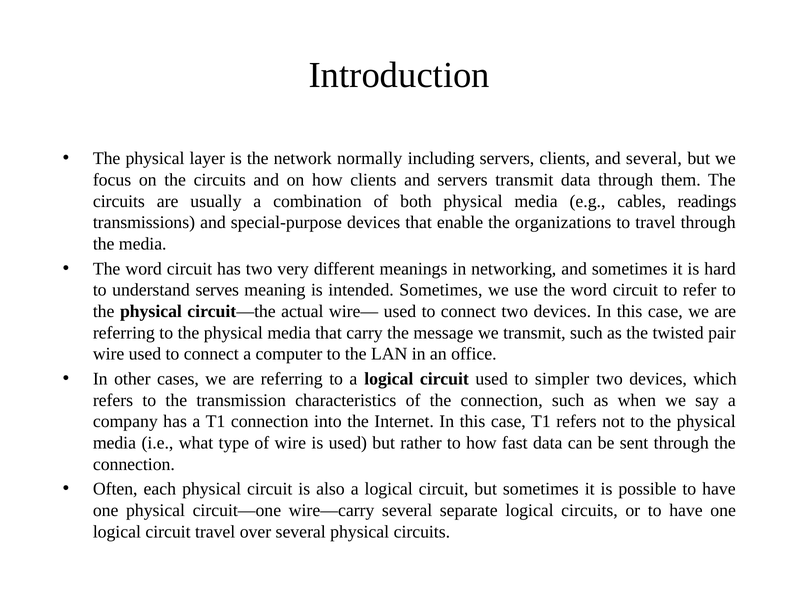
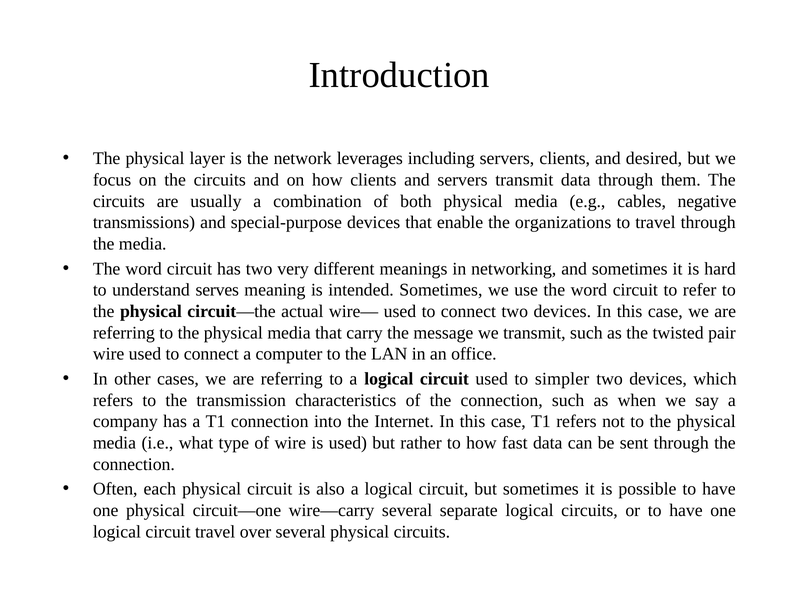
normally: normally -> leverages (370, 159)
and several: several -> desired (654, 159)
readings: readings -> negative (707, 201)
